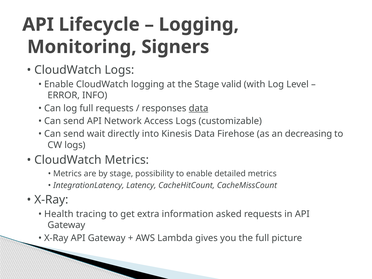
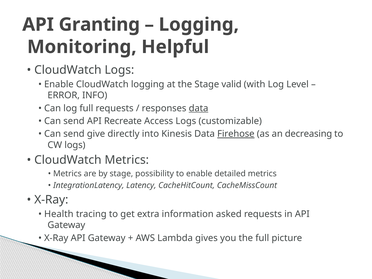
Lifecycle: Lifecycle -> Granting (99, 25)
Signers: Signers -> Helpful (175, 47)
Network: Network -> Recreate (123, 121)
wait: wait -> give (96, 134)
Firehose underline: none -> present (236, 134)
